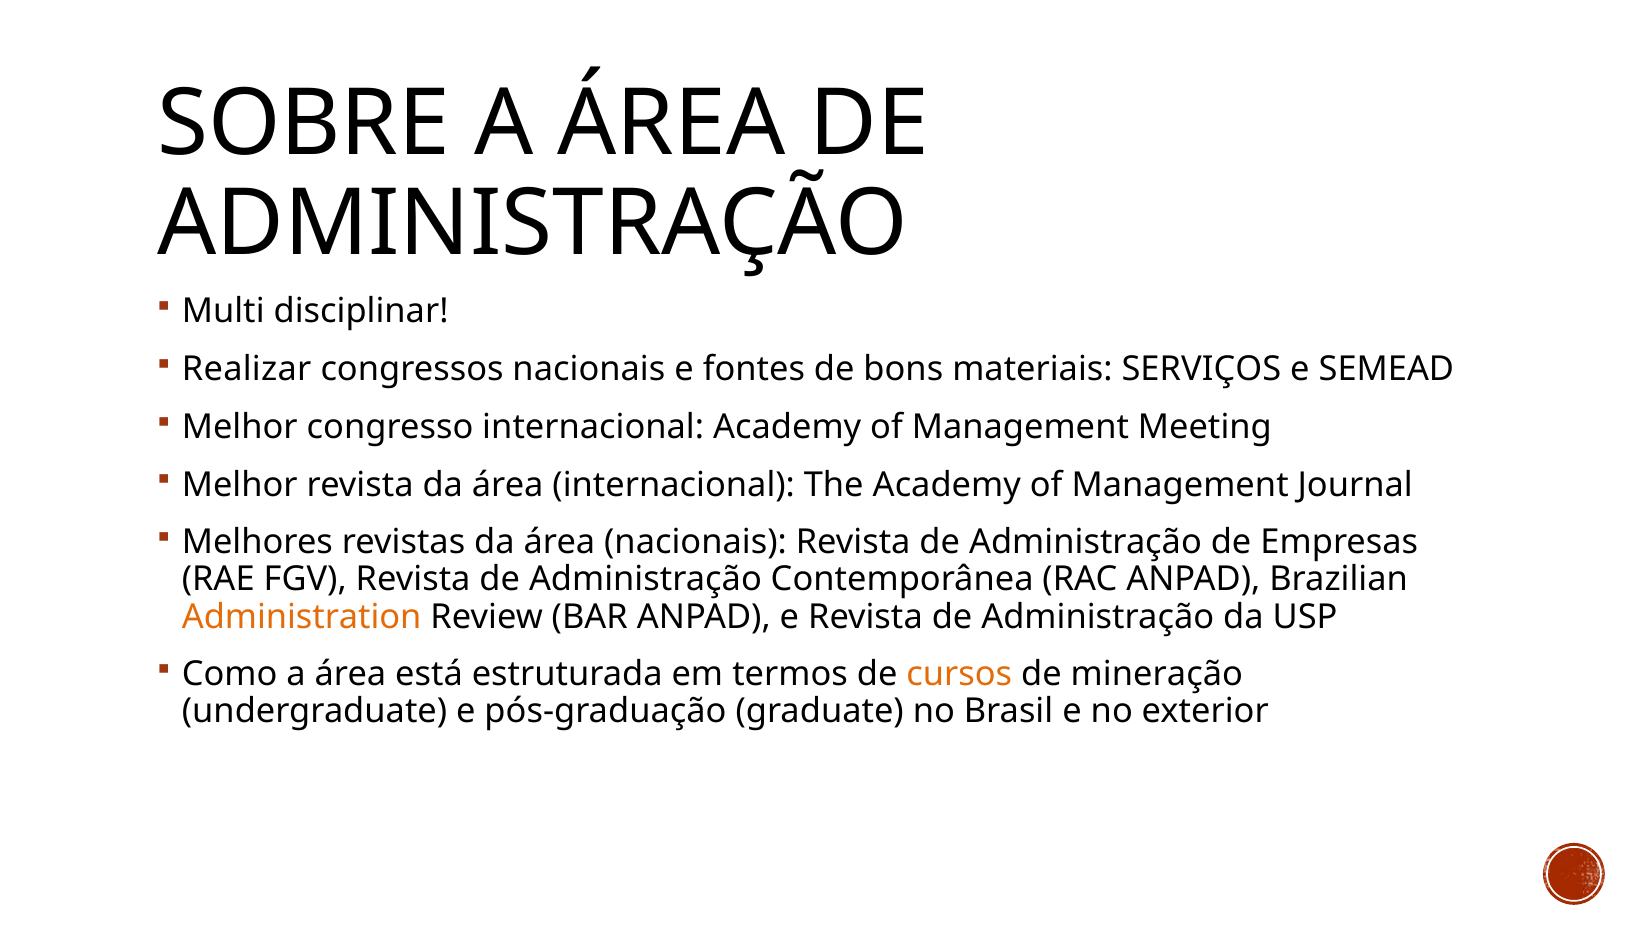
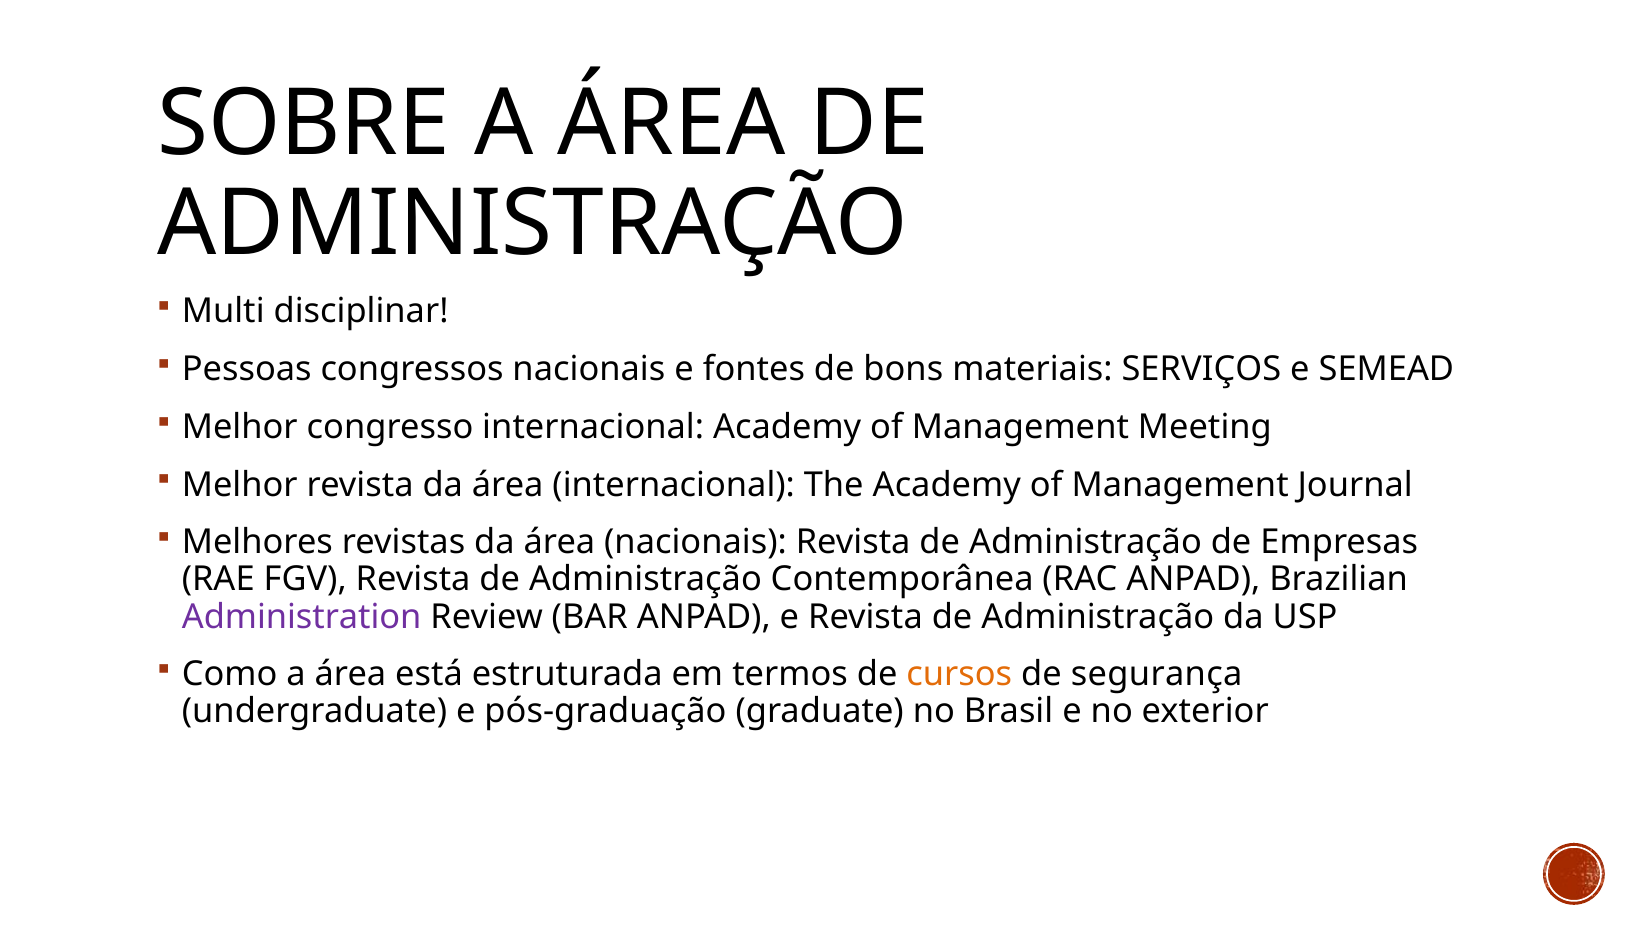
Realizar: Realizar -> Pessoas (247, 369)
Administration colour: orange -> purple (302, 617)
mineração: mineração -> segurança (1157, 675)
